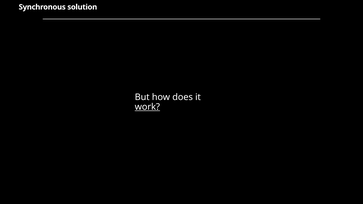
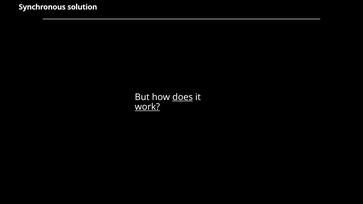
does underline: none -> present (183, 97)
